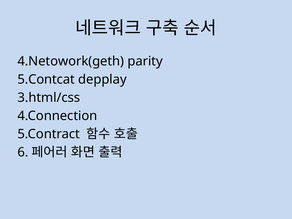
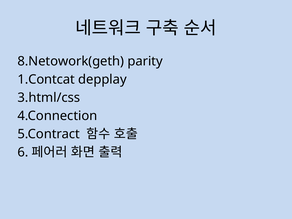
4.Netowork(geth: 4.Netowork(geth -> 8.Netowork(geth (71, 61)
5.Contcat: 5.Contcat -> 1.Contcat (46, 79)
